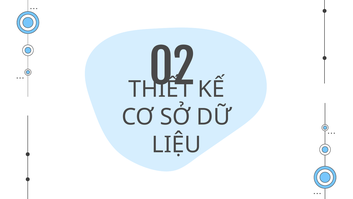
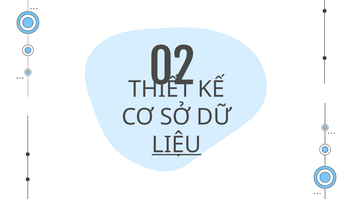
LIỆU underline: none -> present (177, 144)
